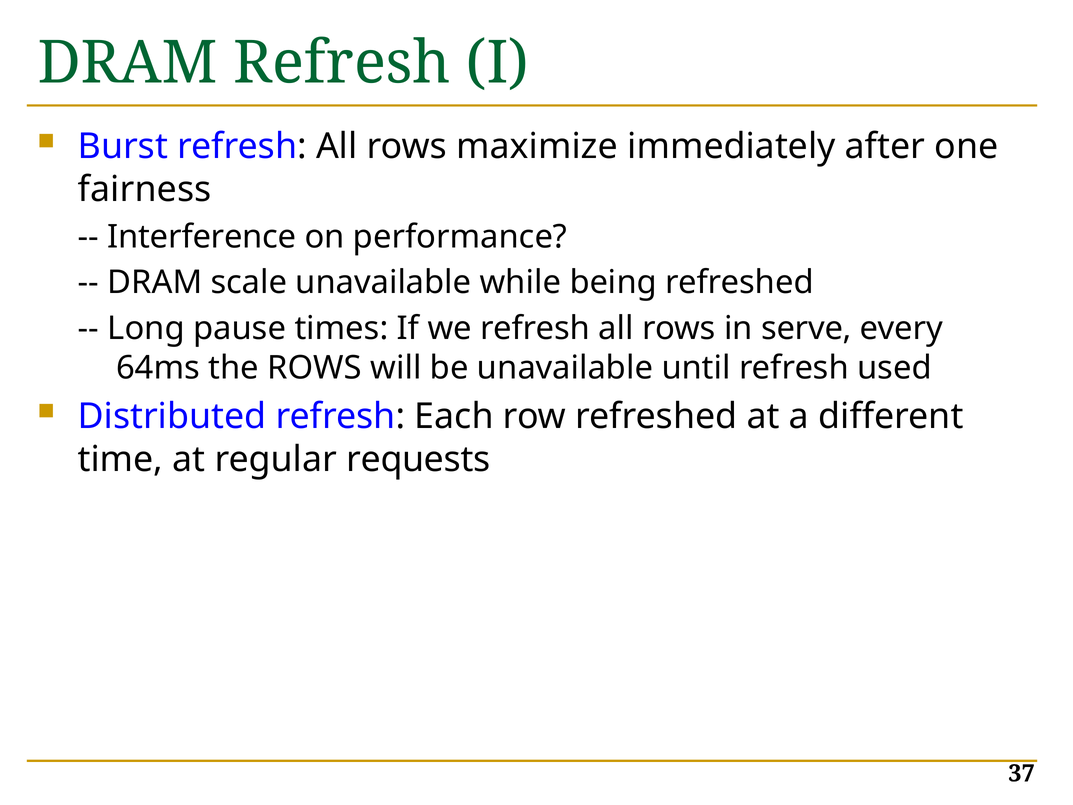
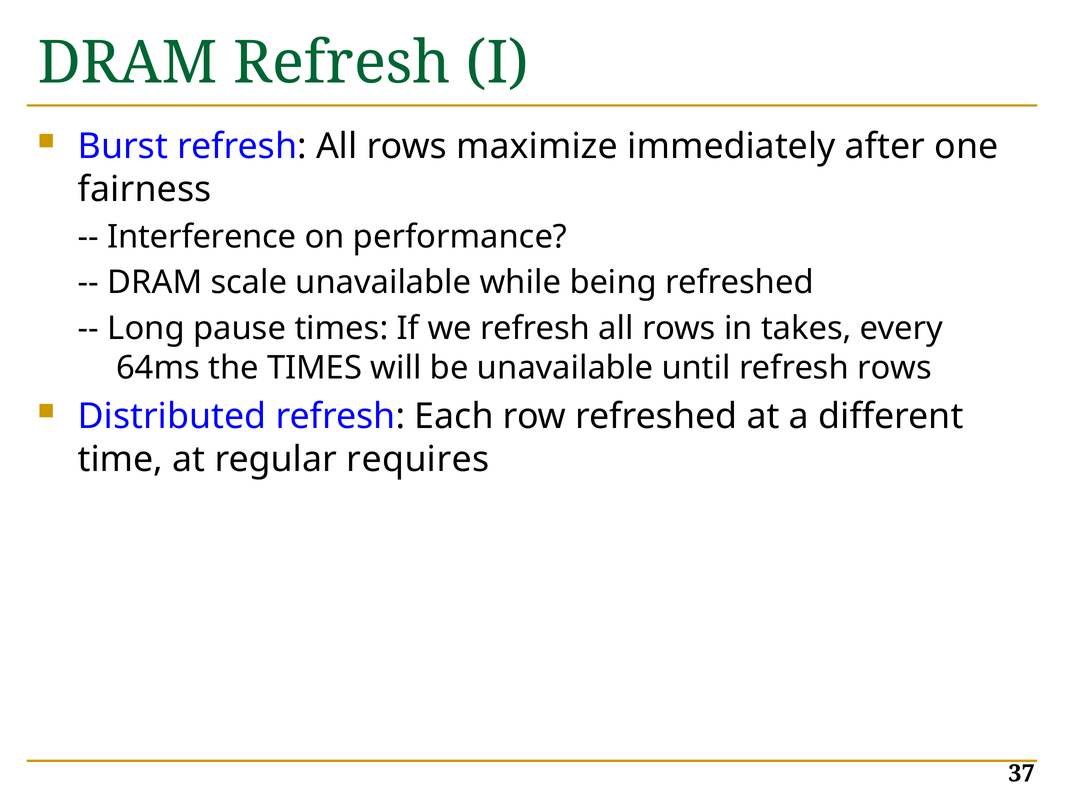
serve: serve -> takes (806, 328)
the ROWS: ROWS -> TIMES (315, 368)
refresh used: used -> rows (895, 368)
requests: requests -> requires (418, 459)
